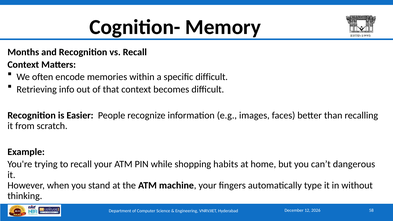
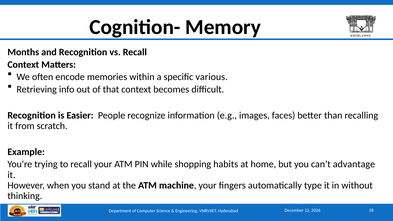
specific difficult: difficult -> various (212, 77)
dangerous: dangerous -> advantage (354, 164)
